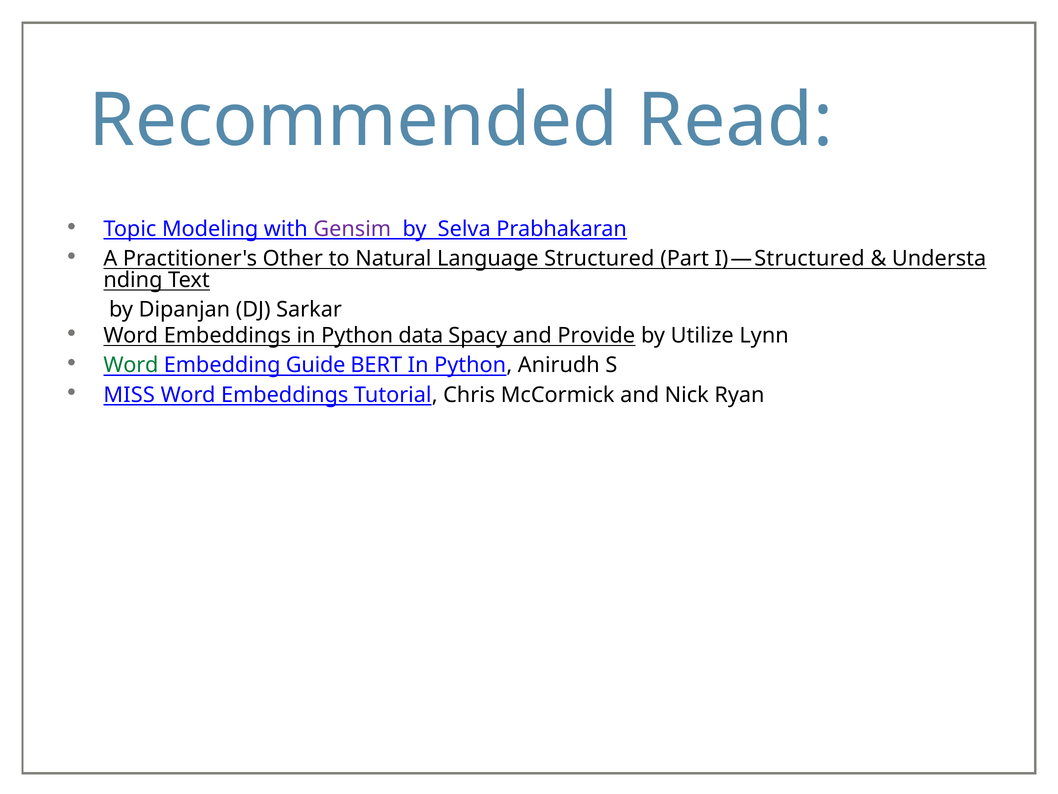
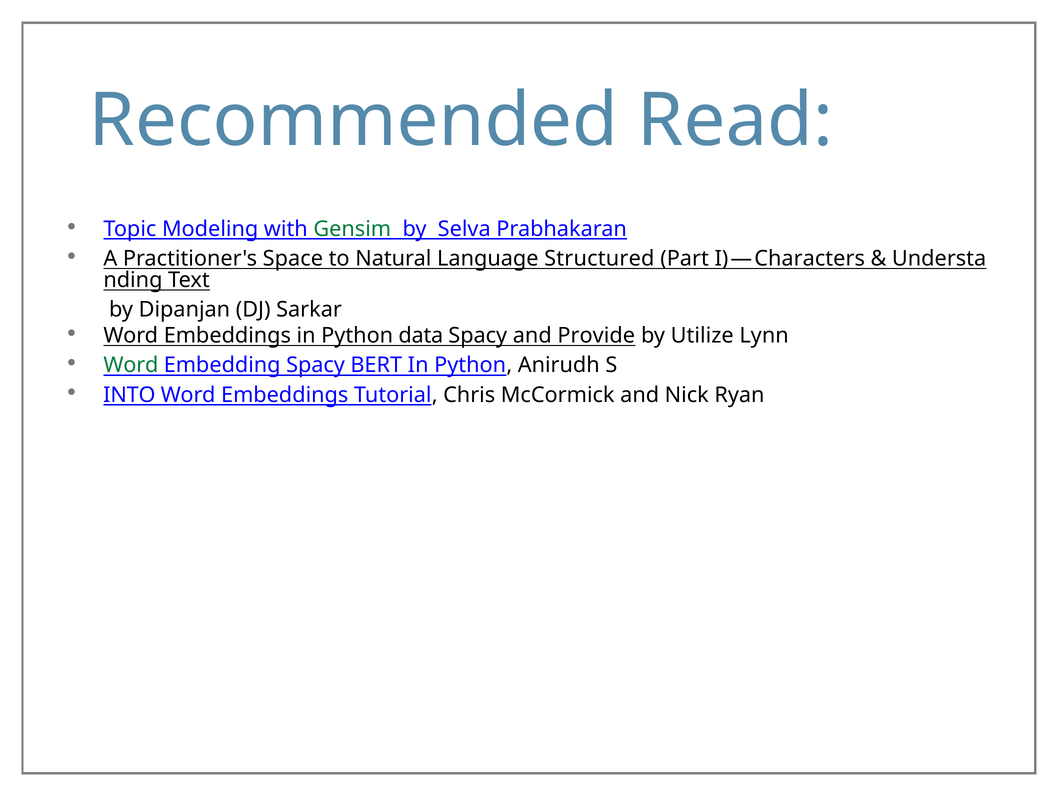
Gensim colour: purple -> green (352, 229)
Other: Other -> Space (293, 258)
Structured: Structured -> Characters (810, 258)
Embedding Guide: Guide -> Spacy (316, 365)
MISS: MISS -> INTO (129, 395)
